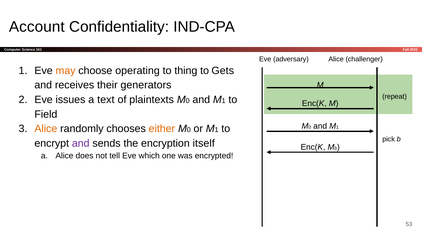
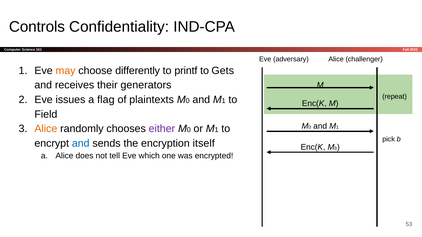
Account: Account -> Controls (37, 27)
operating: operating -> differently (138, 71)
thing: thing -> printf (186, 71)
text: text -> flag (106, 100)
either colour: orange -> purple (162, 129)
and colour: purple -> blue (81, 143)
